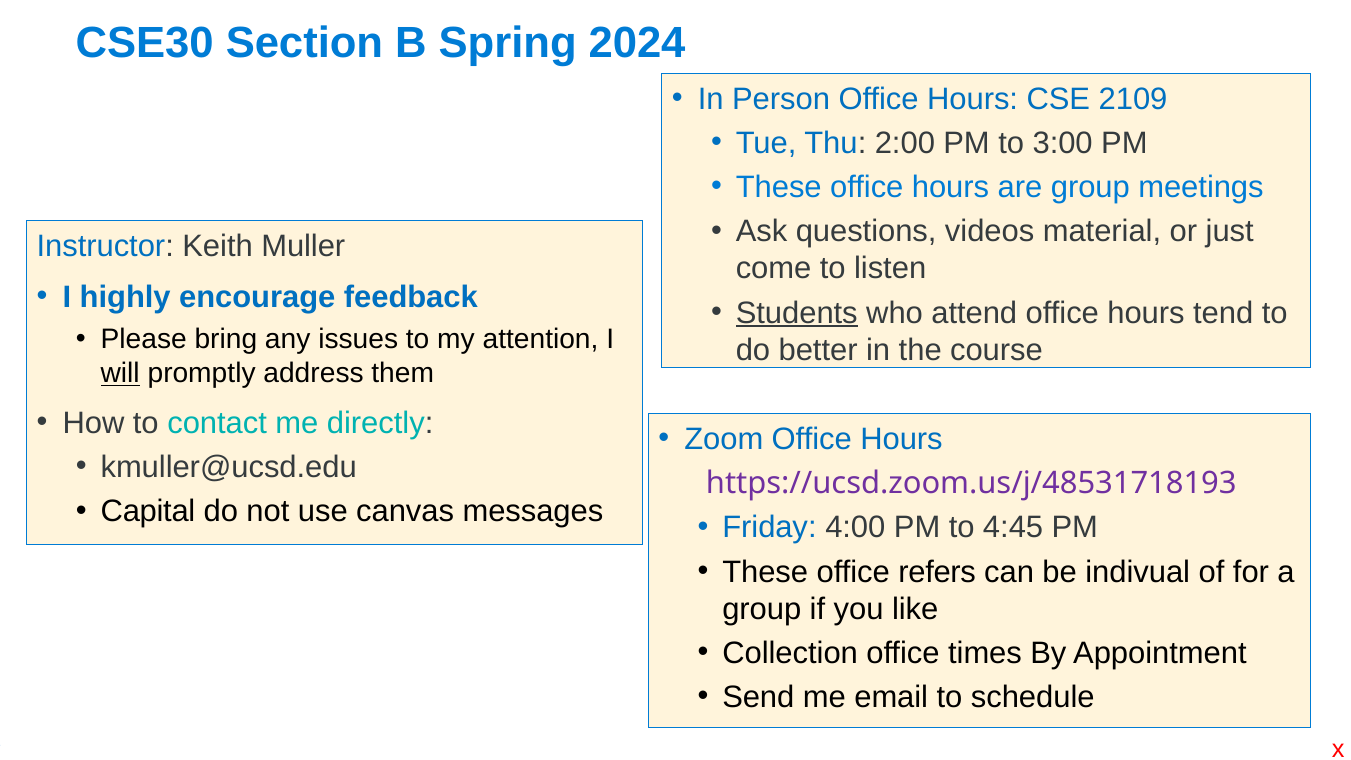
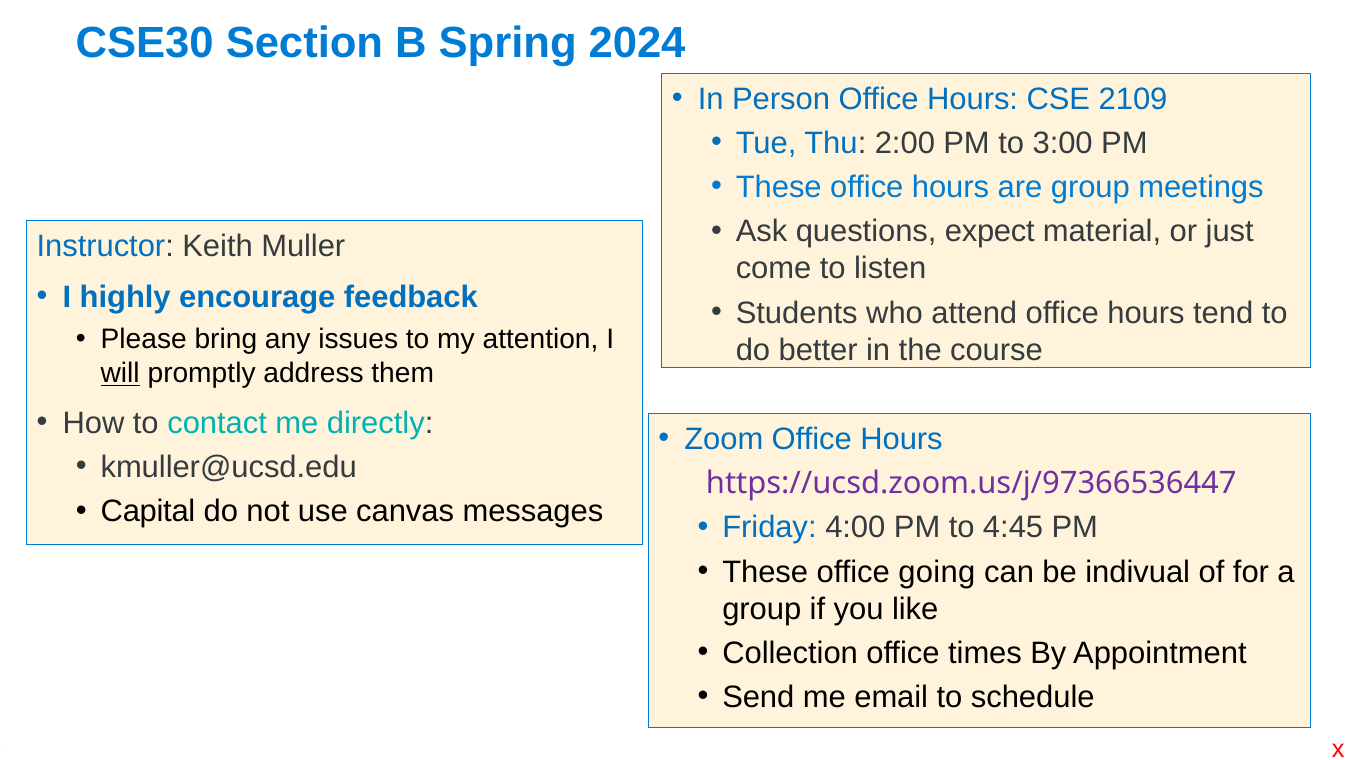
videos: videos -> expect (990, 232)
Students underline: present -> none (797, 313)
https://ucsd.zoom.us/j/48531718193: https://ucsd.zoom.us/j/48531718193 -> https://ucsd.zoom.us/j/97366536447 (971, 484)
refers: refers -> going (937, 572)
